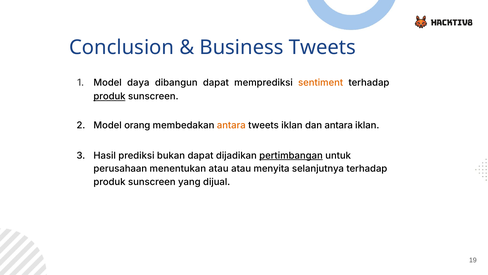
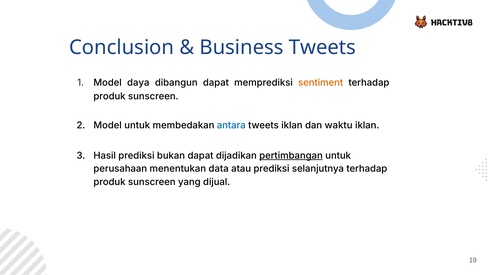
produk underline: present -> none (109, 96)
Model orang: orang -> untuk (137, 125)
antara colour: orange -> blue (231, 125)
dan antara: antara -> waktu (339, 125)
menentukan atau: atau -> data (219, 168)
atau menyita: menyita -> prediksi (272, 168)
